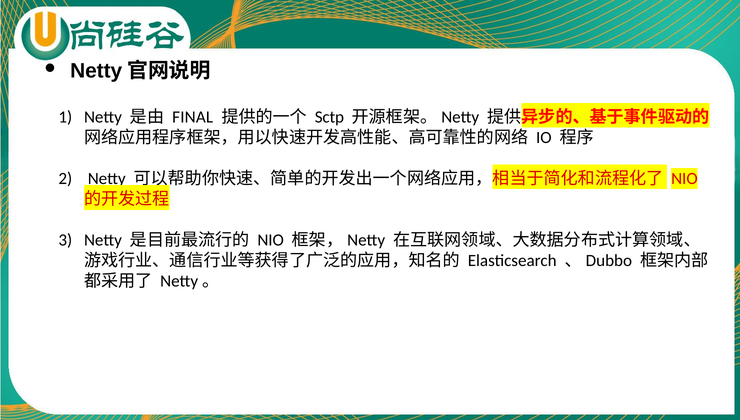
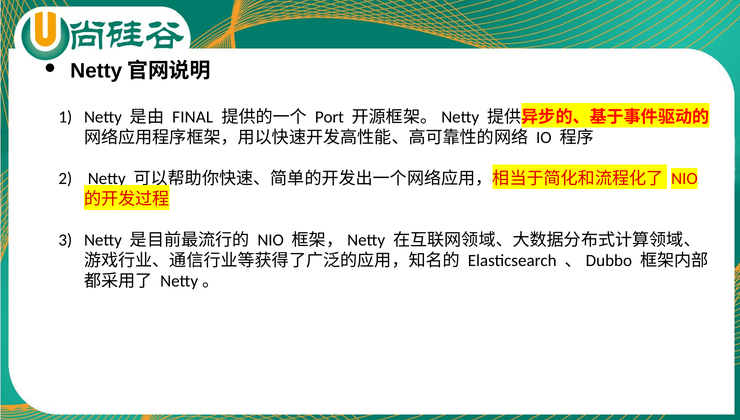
Sctp: Sctp -> Port (329, 117)
